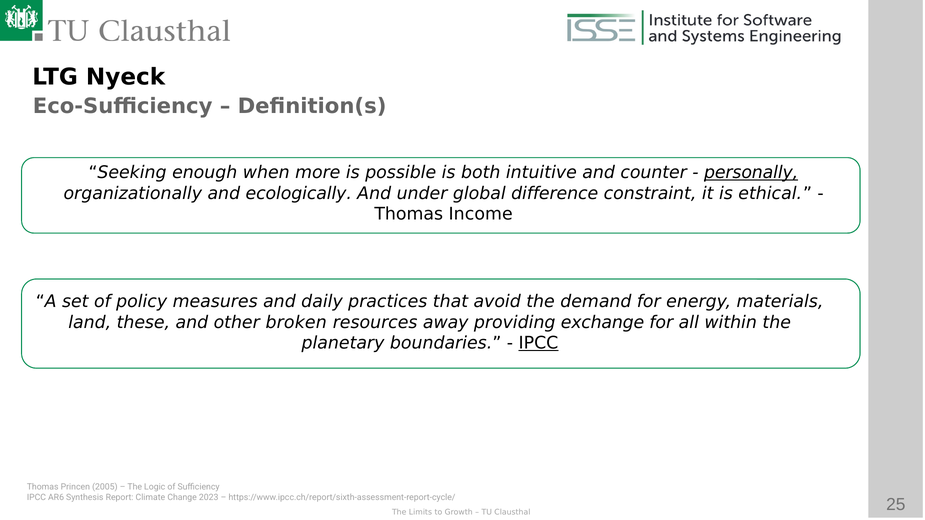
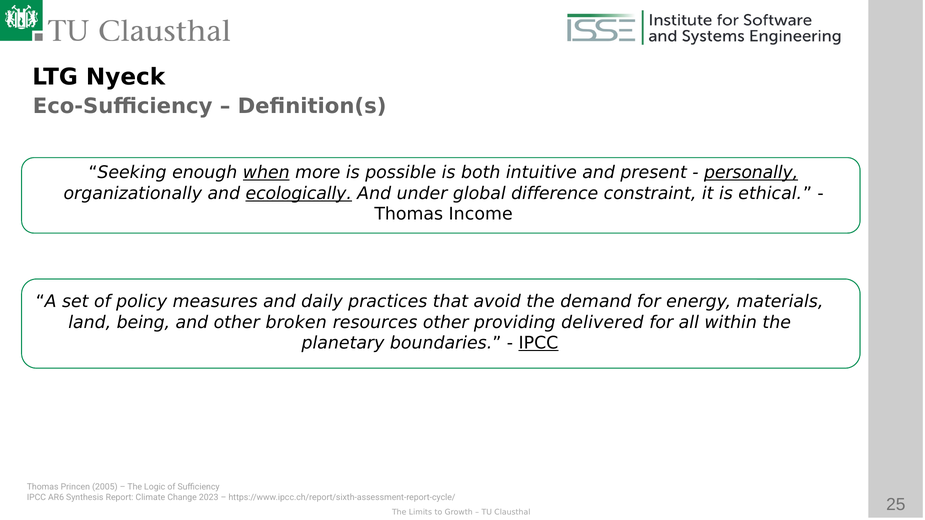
when underline: none -> present (266, 173)
counter: counter -> present (654, 173)
ecologically underline: none -> present (299, 194)
these: these -> being (143, 323)
resources away: away -> other (446, 323)
exchange: exchange -> delivered (602, 323)
